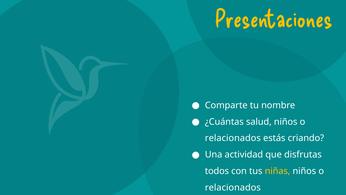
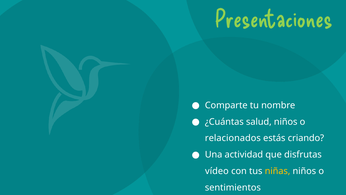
Presentaciones colour: yellow -> light green (274, 19)
todos: todos -> vídeo (217, 171)
relacionados: relacionados -> sentimientos (233, 187)
